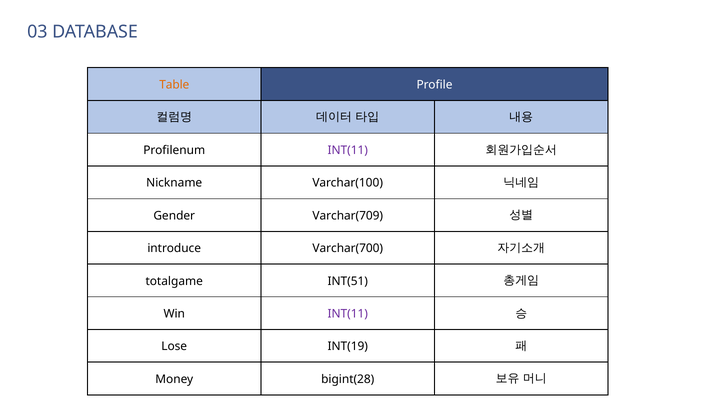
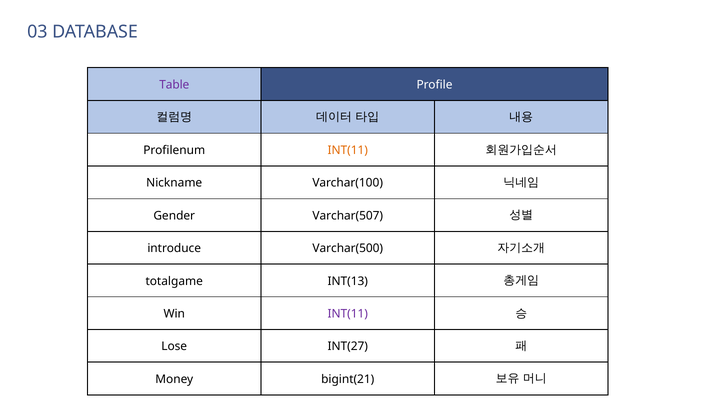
Table colour: orange -> purple (174, 85)
INT(11 colour: purple -> orange (348, 150)
Varchar(709: Varchar(709 -> Varchar(507 (348, 216)
Varchar(700: Varchar(700 -> Varchar(500 (348, 249)
INT(51: INT(51 -> INT(13 (348, 281)
INT(19: INT(19 -> INT(27 (348, 347)
bigint(28: bigint(28 -> bigint(21 (348, 379)
